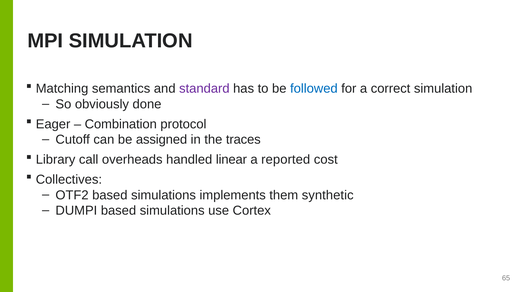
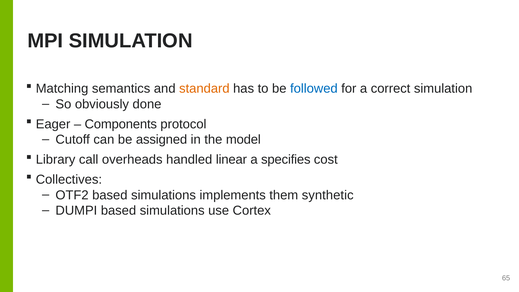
standard colour: purple -> orange (204, 89)
Combination: Combination -> Components (121, 124)
traces: traces -> model (243, 140)
reported: reported -> specifies (286, 160)
